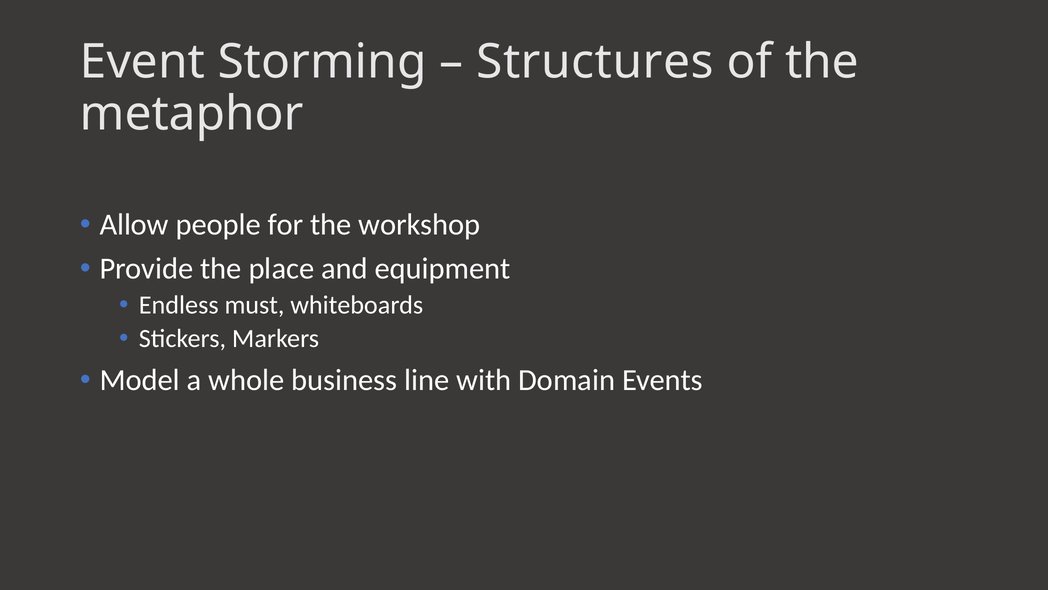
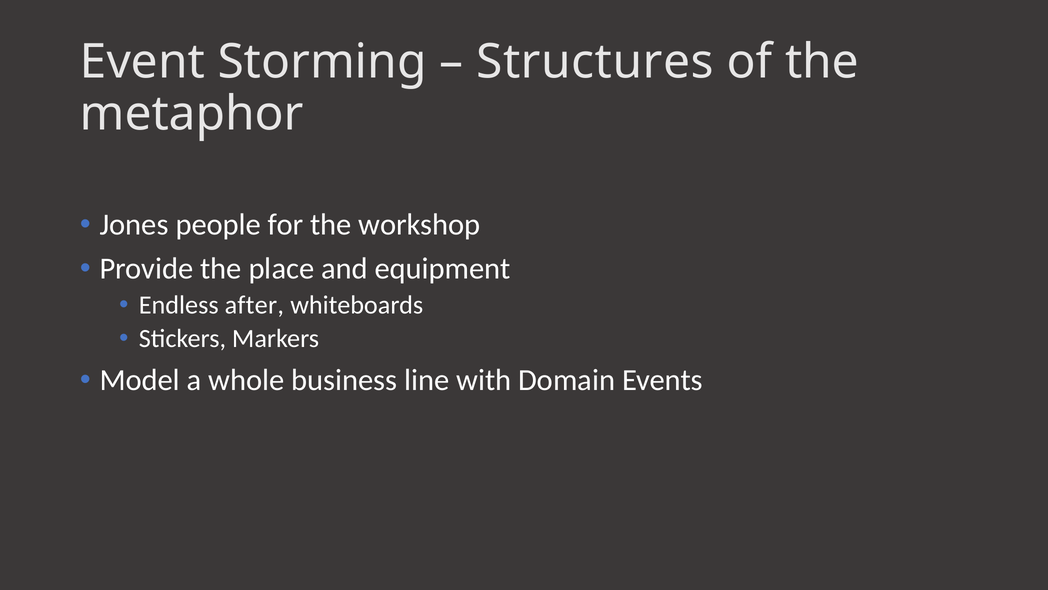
Allow: Allow -> Jones (134, 225)
must: must -> after (254, 305)
